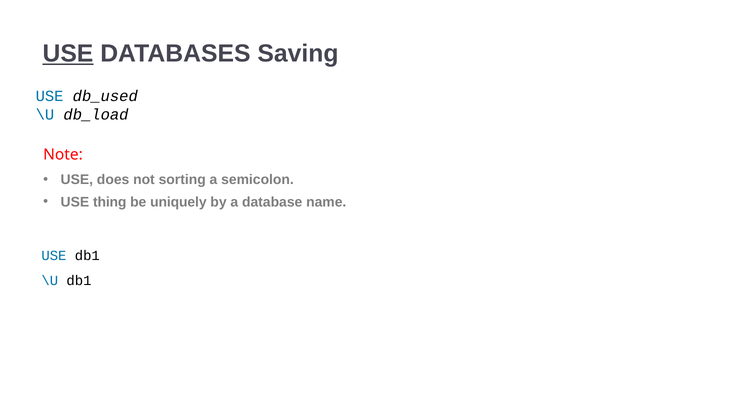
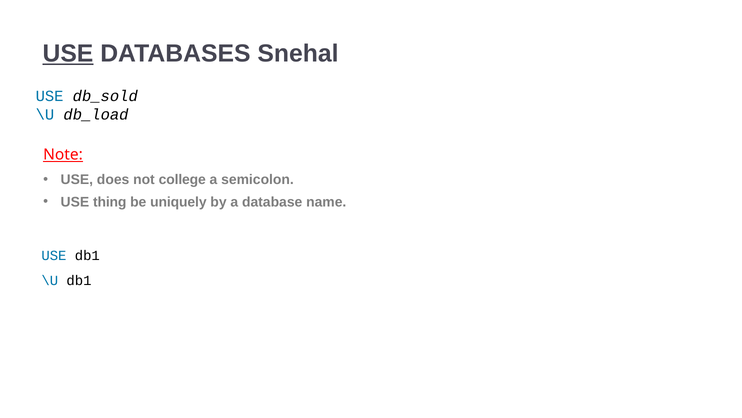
Saving: Saving -> Snehal (298, 54)
db_used: db_used -> db_sold (105, 96)
Note underline: none -> present (63, 154)
sorting: sorting -> college (182, 179)
